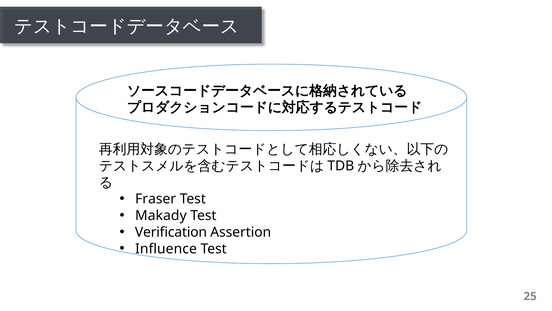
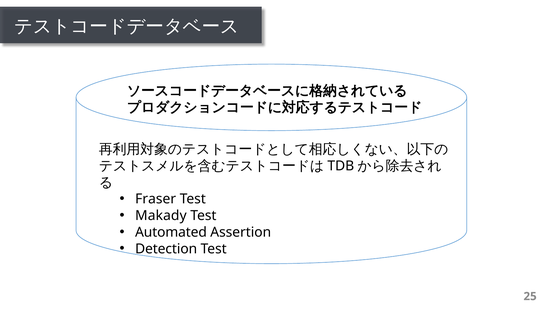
Veriﬁcation: Veriﬁcation -> Automated (171, 232)
Inﬂuence: Inﬂuence -> Detection (166, 248)
